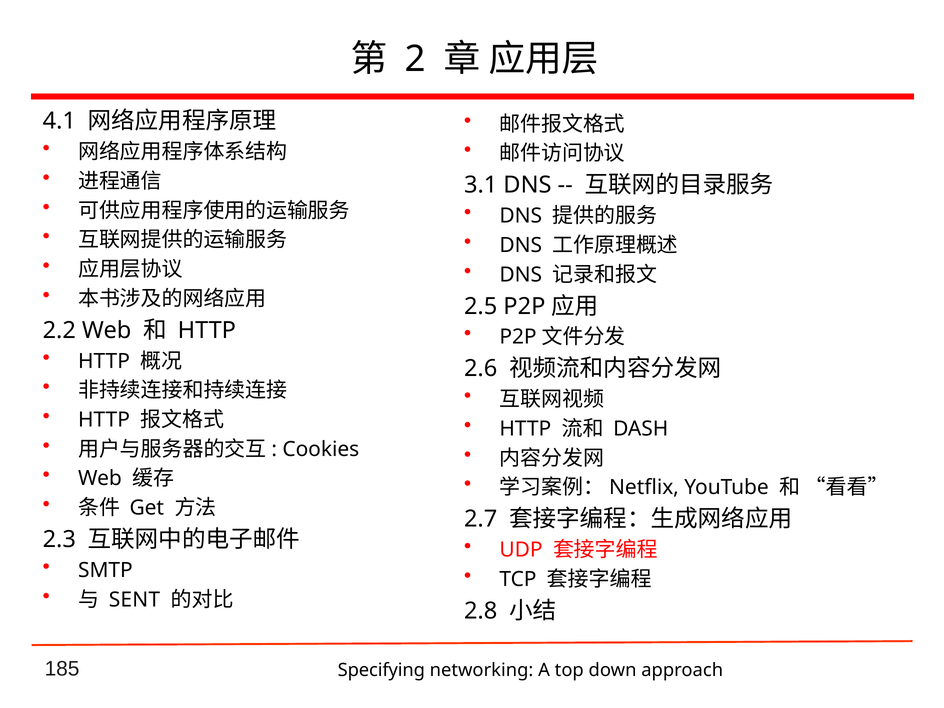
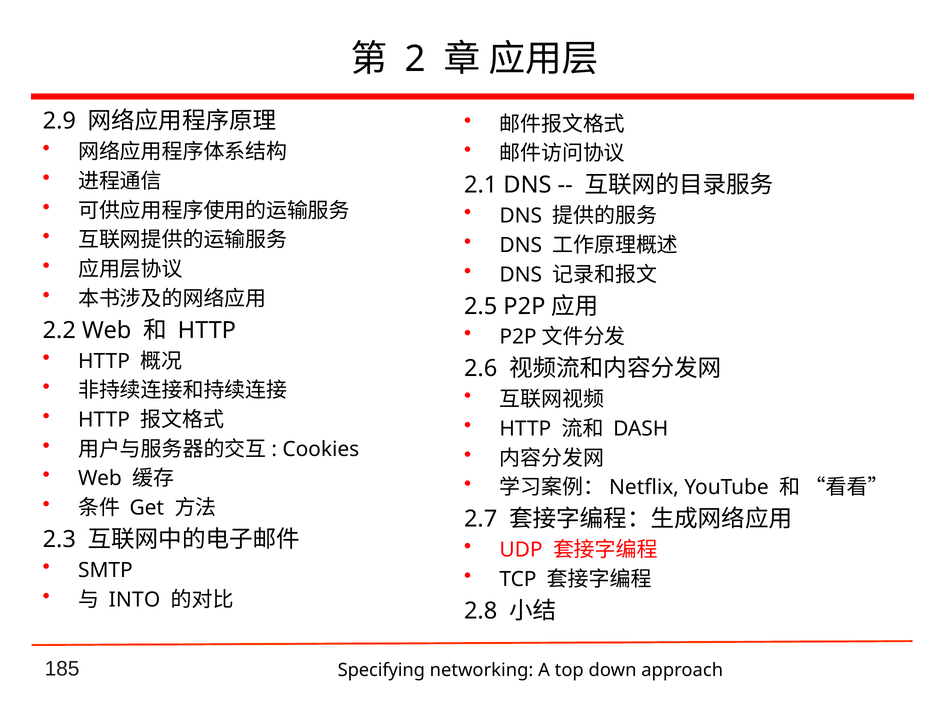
4.1: 4.1 -> 2.9 (59, 121)
3.1: 3.1 -> 2.1 (481, 185)
SENT: SENT -> INTO (134, 600)
